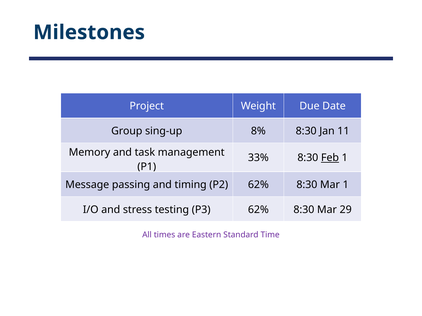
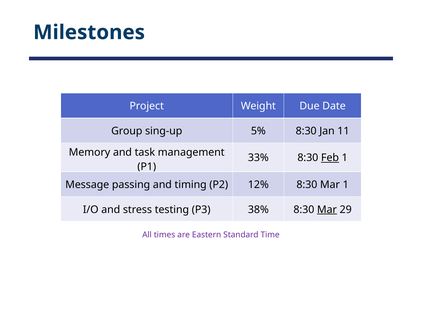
8%: 8% -> 5% (258, 131)
P2 62%: 62% -> 12% (258, 185)
P3 62%: 62% -> 38% (258, 210)
Mar underline: none -> present (327, 210)
